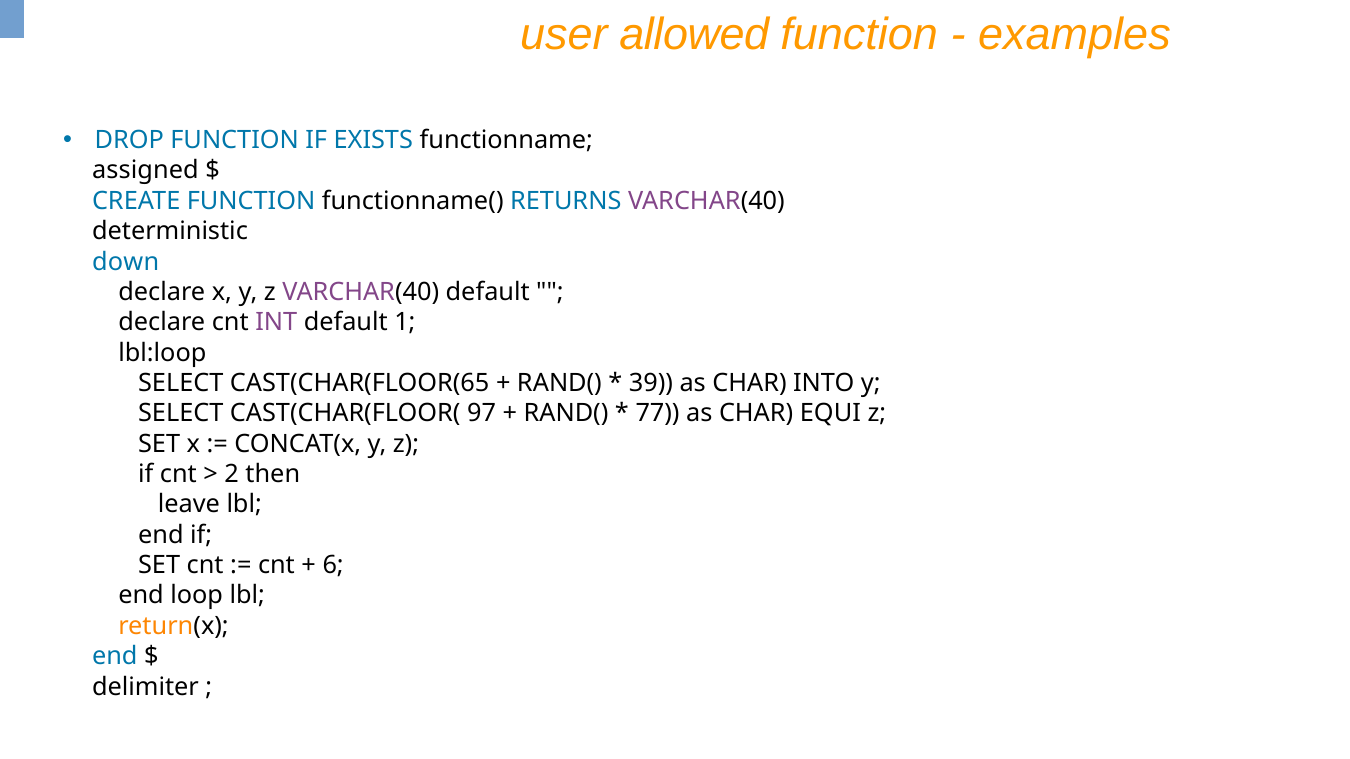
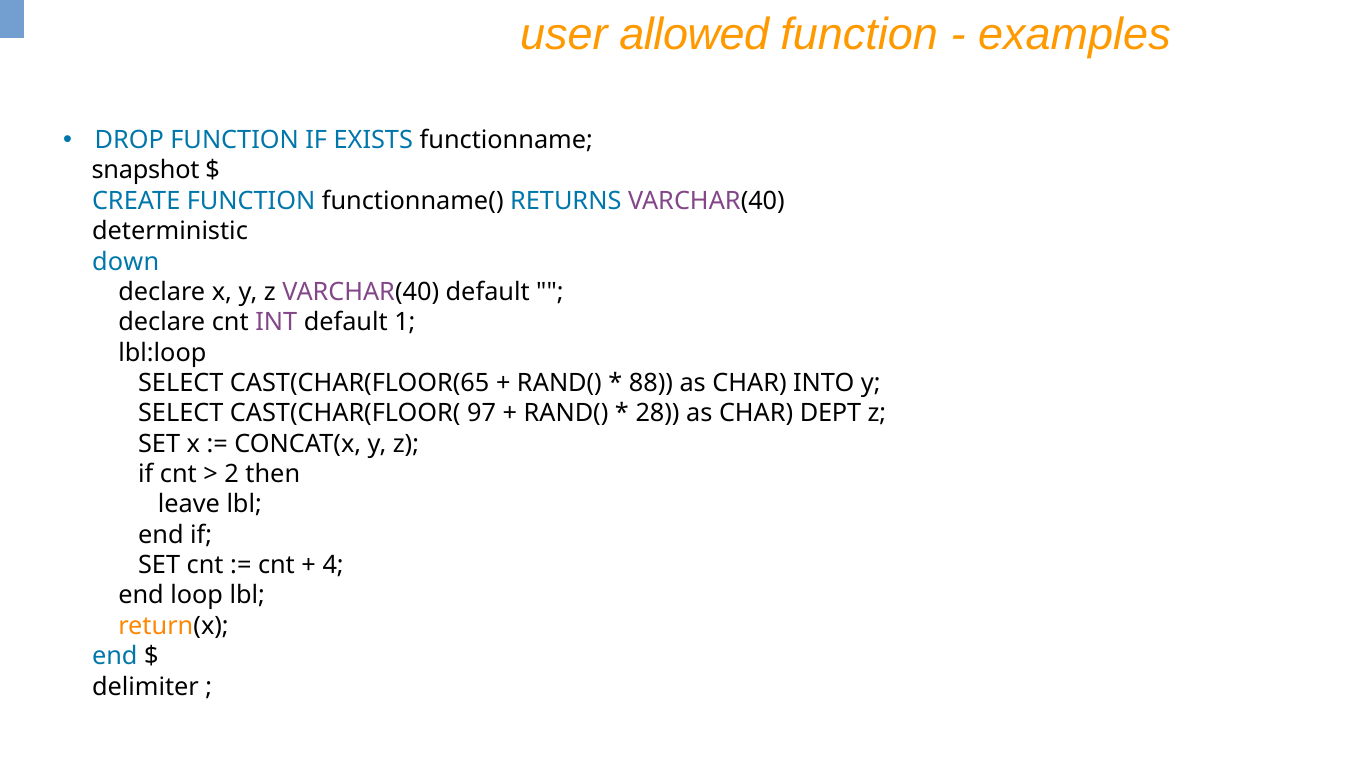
assigned: assigned -> snapshot (146, 171)
39: 39 -> 88 (651, 383)
77: 77 -> 28 (658, 414)
EQUI: EQUI -> DEPT (830, 414)
6: 6 -> 4 (333, 566)
